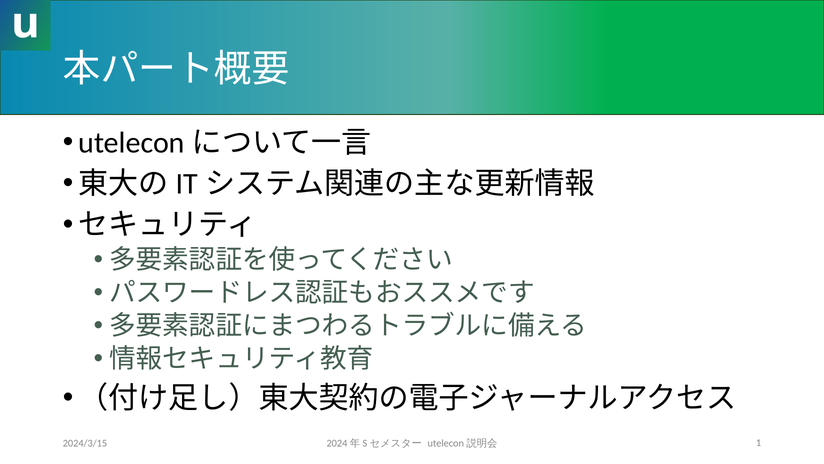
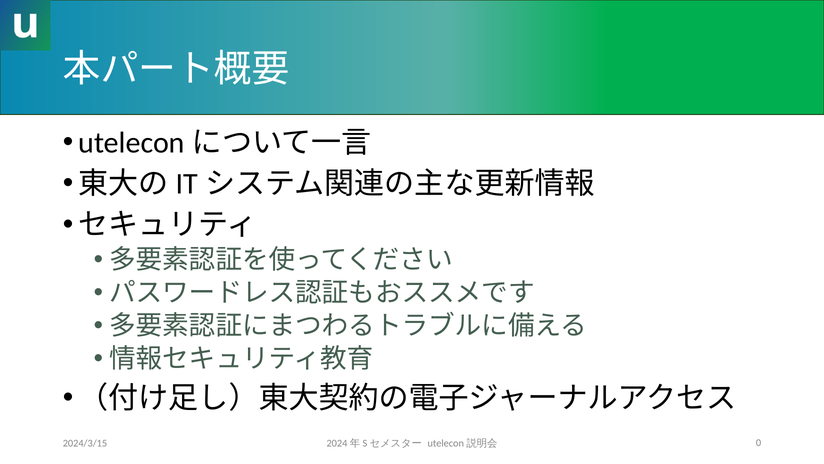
1: 1 -> 0 (759, 443)
